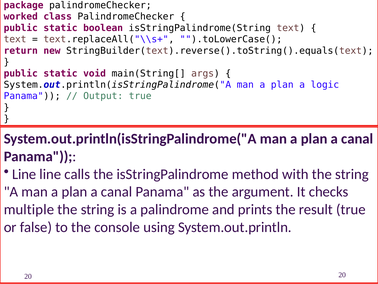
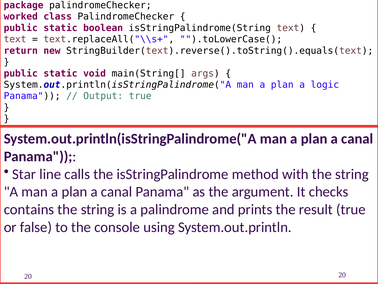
Line: Line -> Star (24, 174)
multiple: multiple -> contains (29, 209)
